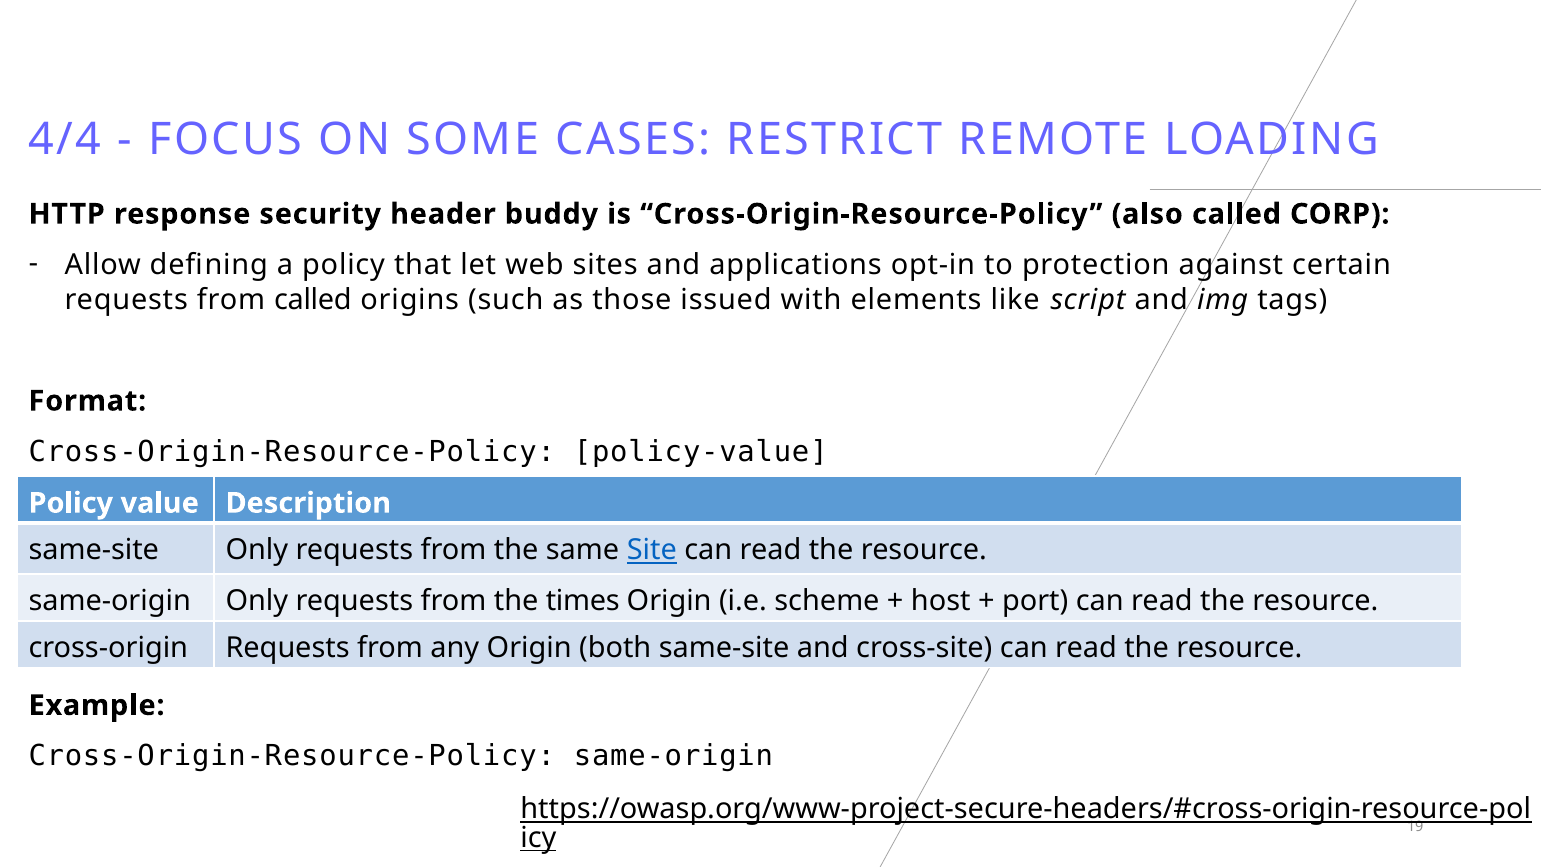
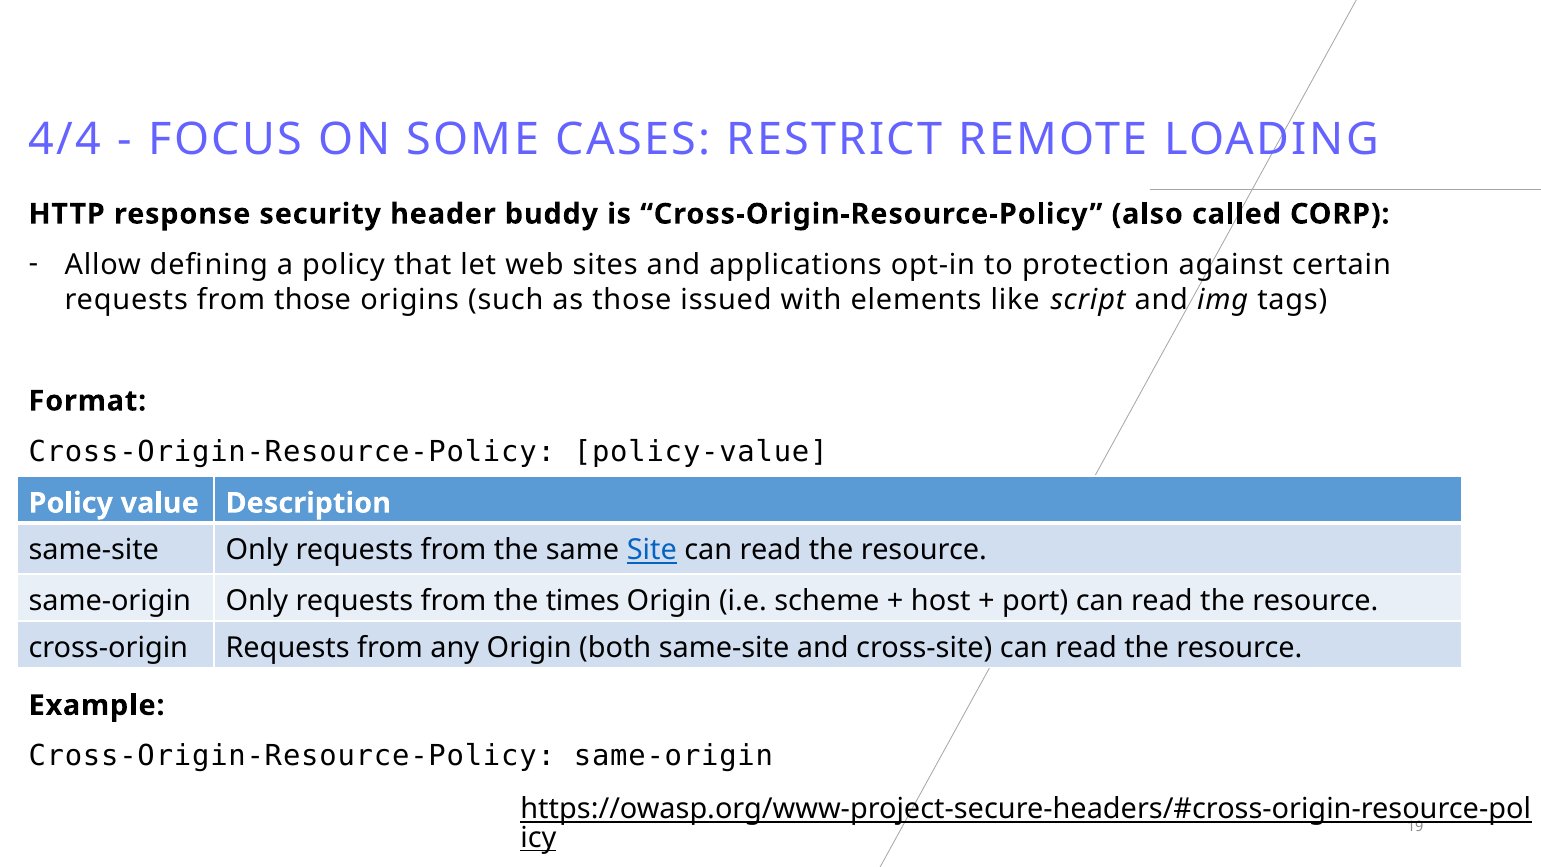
from called: called -> those (313, 299)
